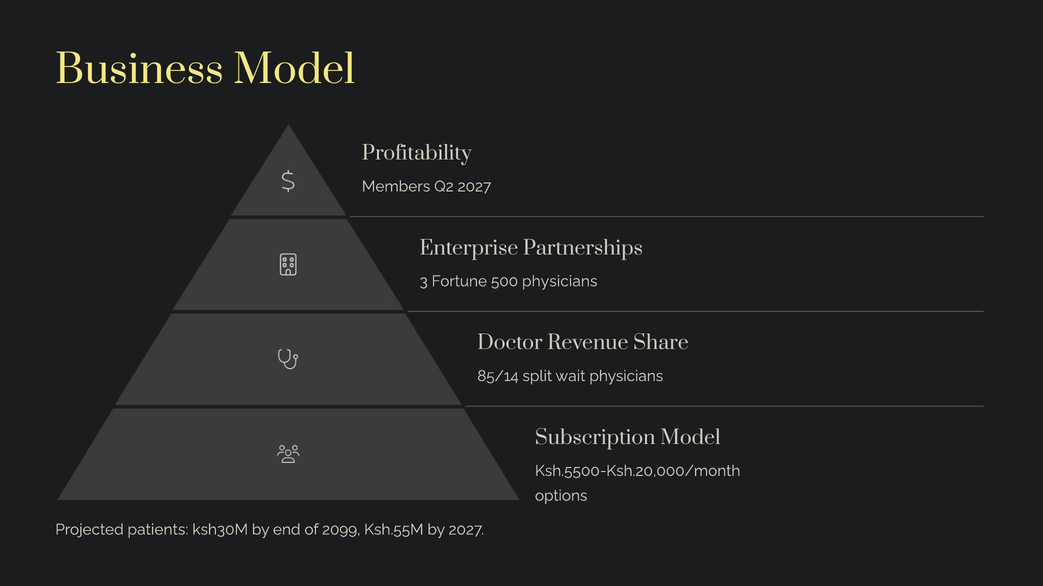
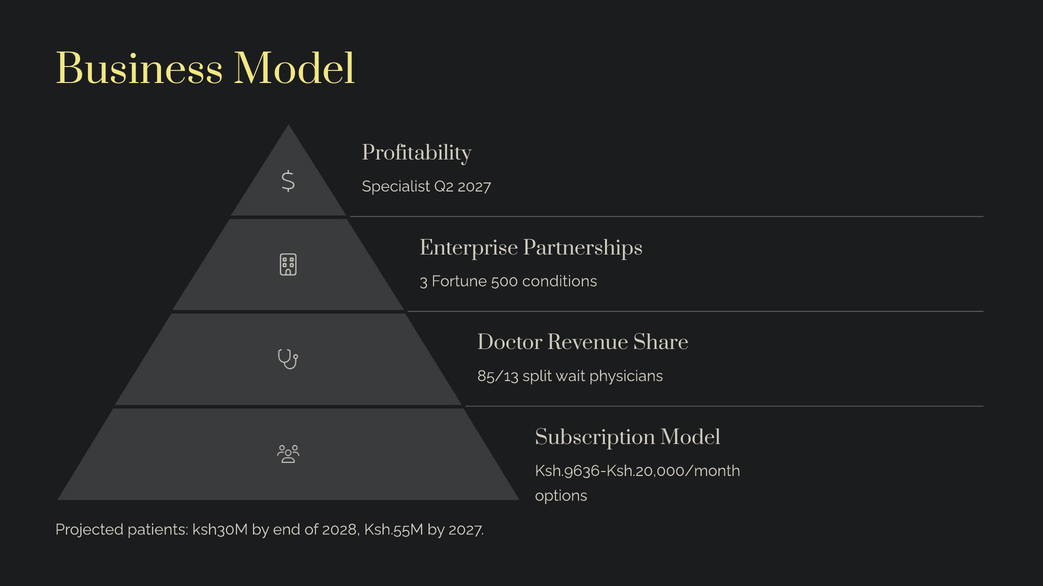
Members: Members -> Specialist (396, 187)
500 physicians: physicians -> conditions (560, 282)
85/14: 85/14 -> 85/13 (498, 376)
Ksh.5500-Ksh.20,000/month: Ksh.5500-Ksh.20,000/month -> Ksh.9636-Ksh.20,000/month (638, 471)
2099: 2099 -> 2028 (341, 530)
